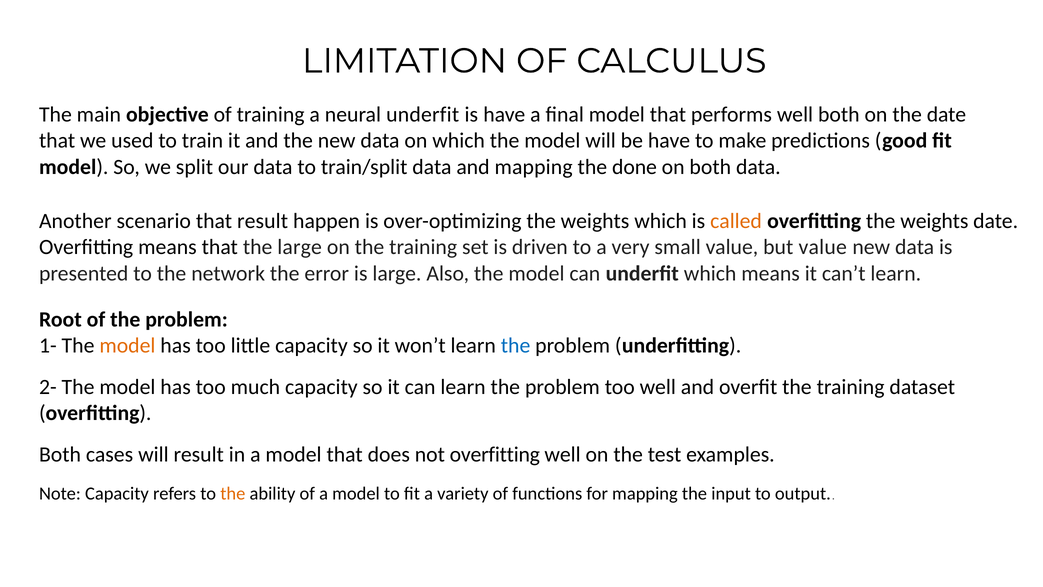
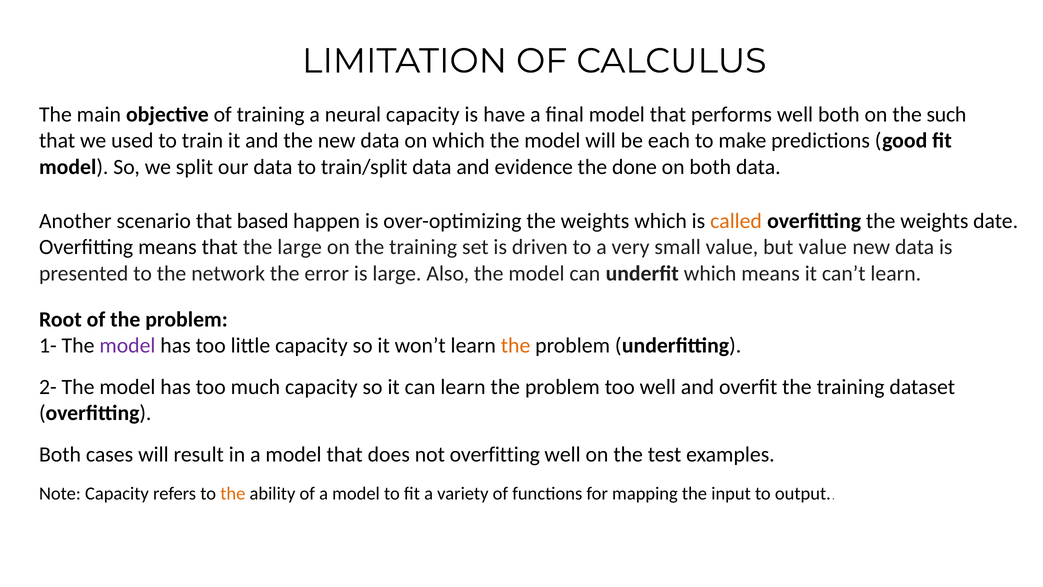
neural underfit: underfit -> capacity (423, 115)
the date: date -> such (946, 115)
be have: have -> each (669, 141)
and mapping: mapping -> evidence (534, 167)
that result: result -> based (263, 221)
model colour: orange -> purple (127, 345)
the colour: blue -> orange (516, 345)
